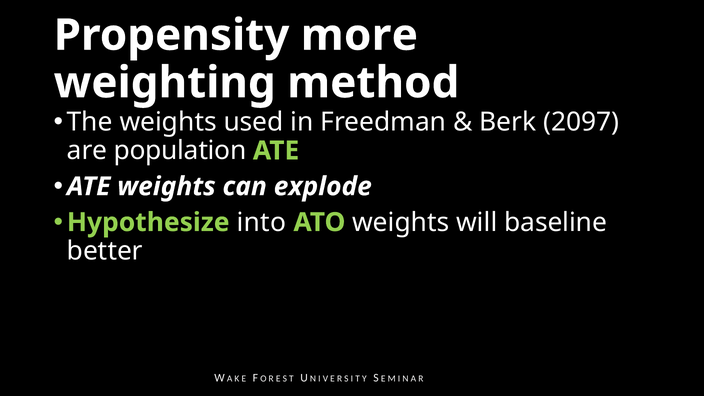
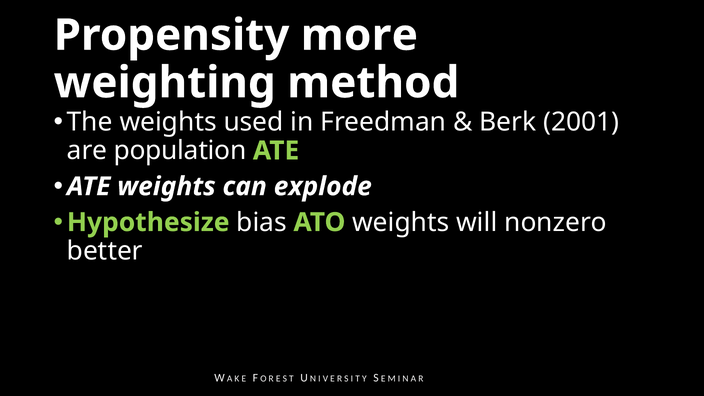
2097: 2097 -> 2001 (581, 122)
into: into -> bias (262, 222)
baseline: baseline -> nonzero (556, 222)
